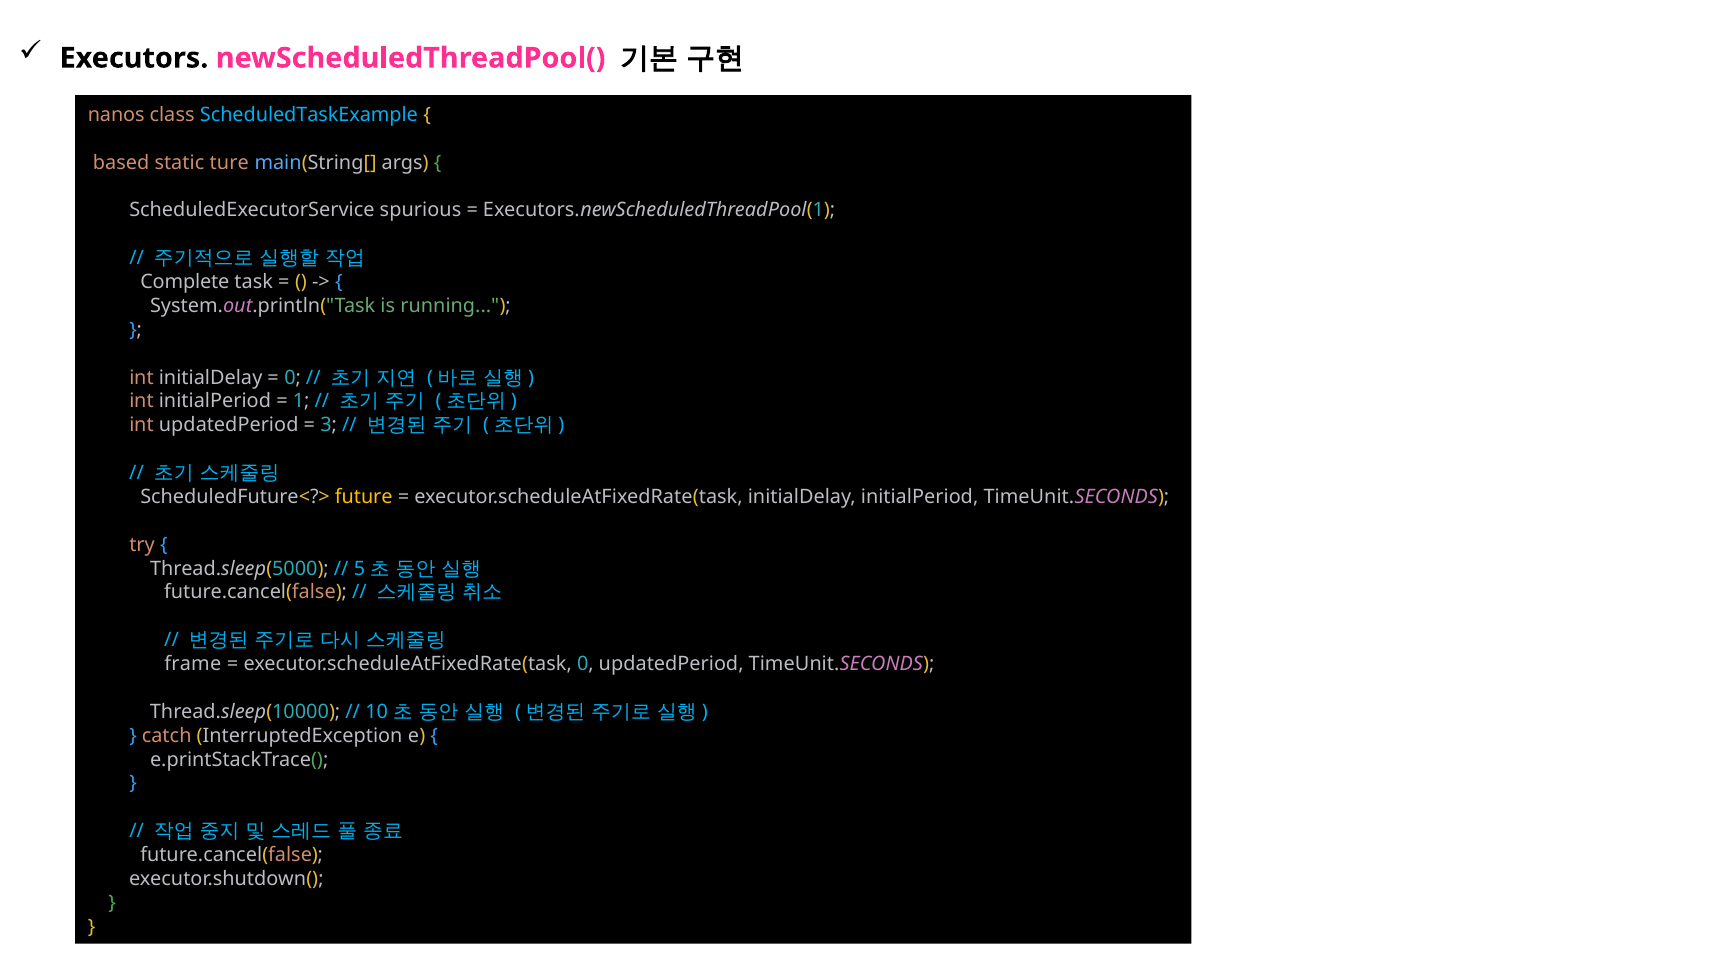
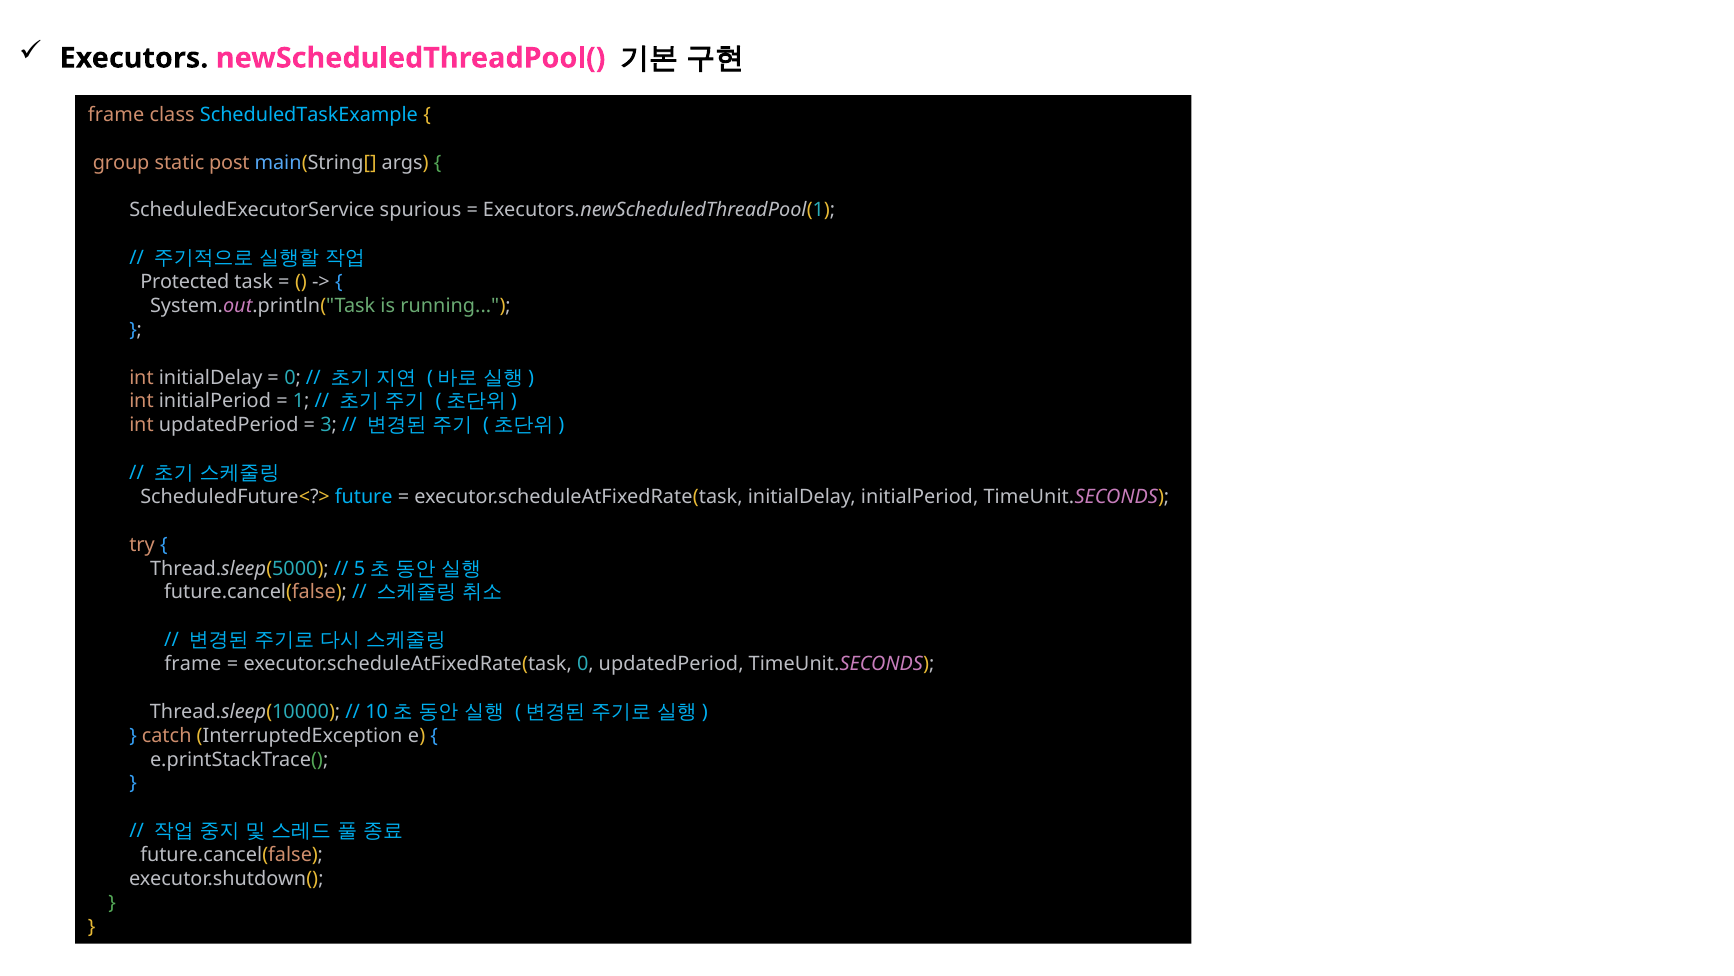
nanos: nanos -> frame (116, 115)
based: based -> group (121, 163)
ture: ture -> post (229, 163)
Complete: Complete -> Protected (185, 282)
future colour: yellow -> light blue (364, 497)
